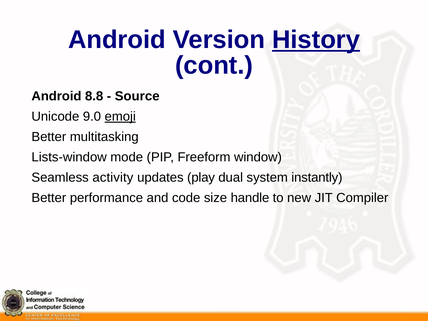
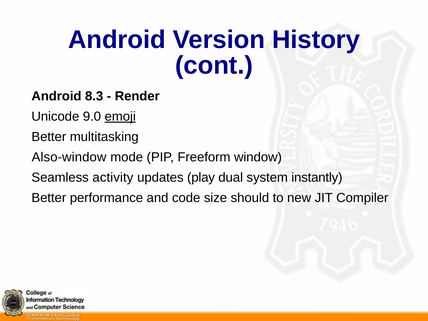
History underline: present -> none (316, 40)
8.8: 8.8 -> 8.3 (94, 96)
Source: Source -> Render (137, 96)
Lists-window: Lists-window -> Also-window (69, 157)
handle: handle -> should (250, 198)
